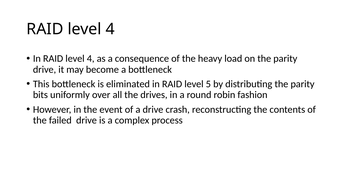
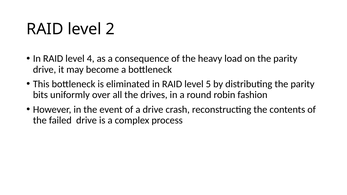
4: 4 -> 2 (110, 29)
